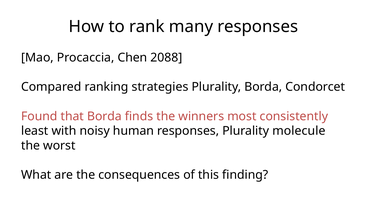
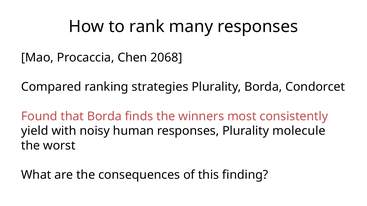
2088: 2088 -> 2068 (166, 58)
least: least -> yield (35, 131)
